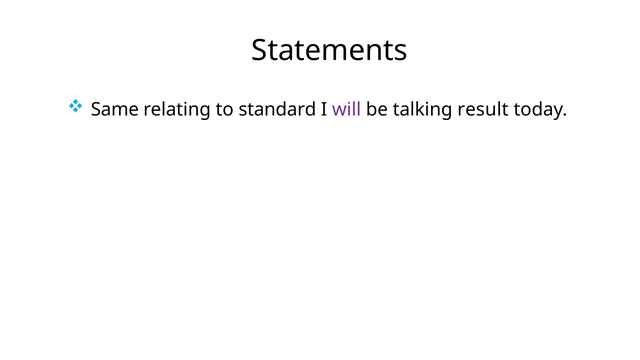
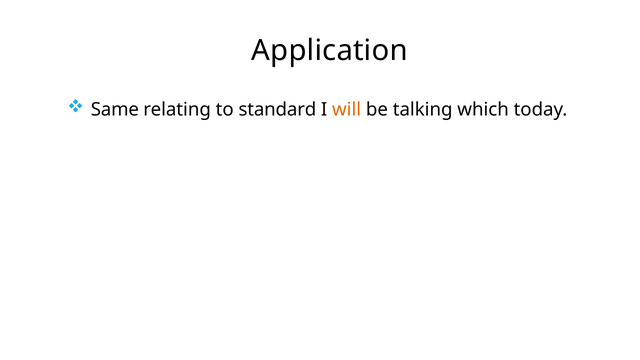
Statements: Statements -> Application (330, 51)
will colour: purple -> orange (347, 109)
result: result -> which (483, 109)
